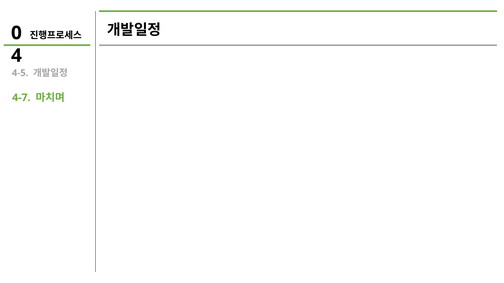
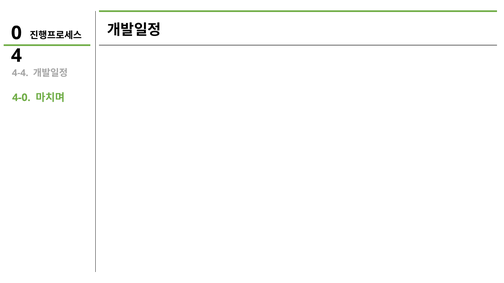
4-5: 4-5 -> 4-4 (20, 73)
4-7: 4-7 -> 4-0 (21, 98)
